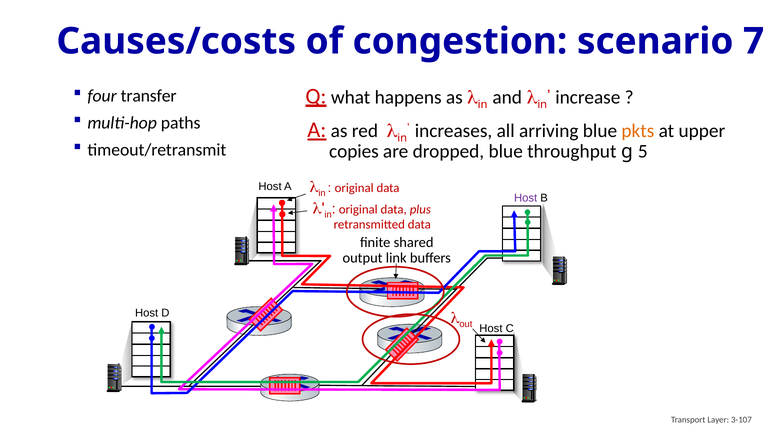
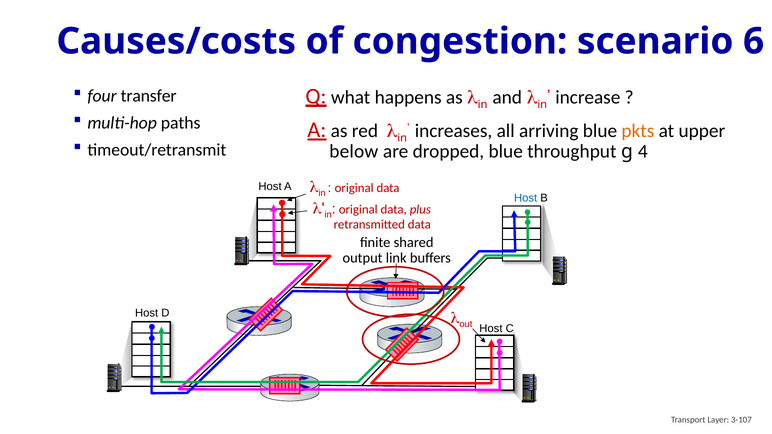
7: 7 -> 6 (754, 41)
copies: copies -> below (354, 152)
5: 5 -> 4 (643, 152)
Host colour: purple -> blue (526, 198)
